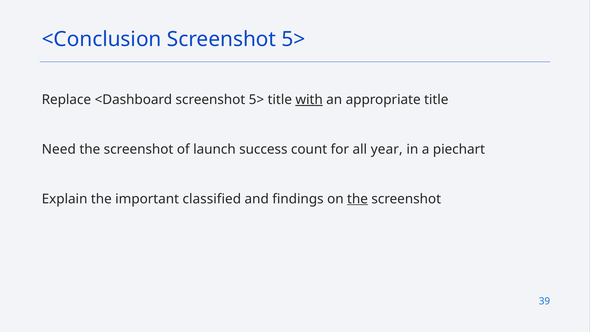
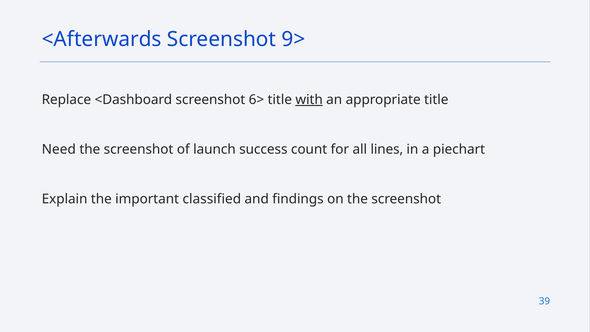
<Conclusion: <Conclusion -> <Afterwards (102, 39)
5>: 5> -> 9> (293, 39)
<Dashboard screenshot 5>: 5> -> 6> (256, 100)
year: year -> lines (387, 149)
the underline: present -> none (357, 199)
